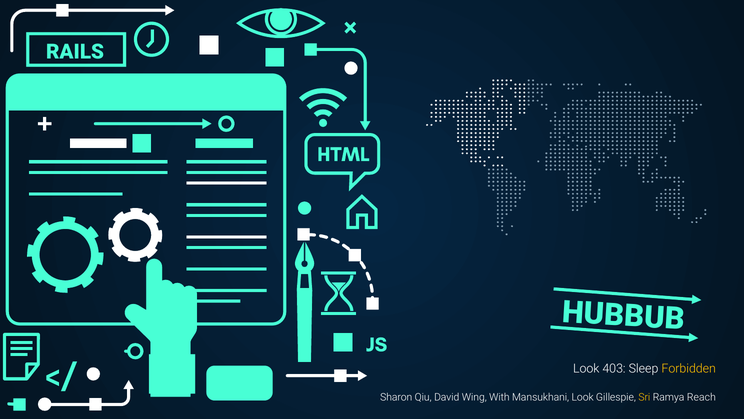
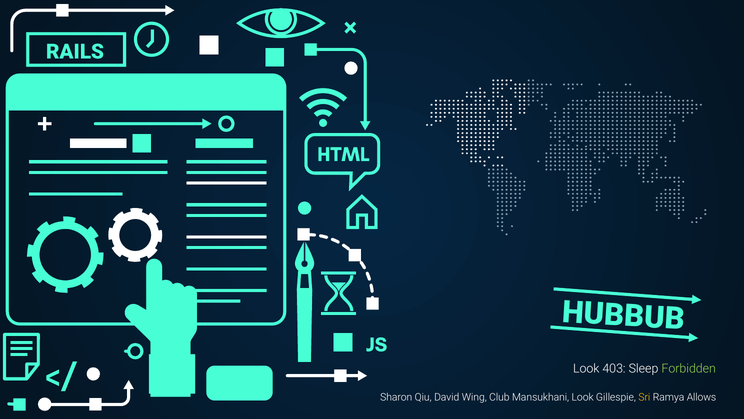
Forbidden colour: yellow -> light green (689, 368)
With: With -> Club (499, 397)
Reach: Reach -> Allows (701, 397)
